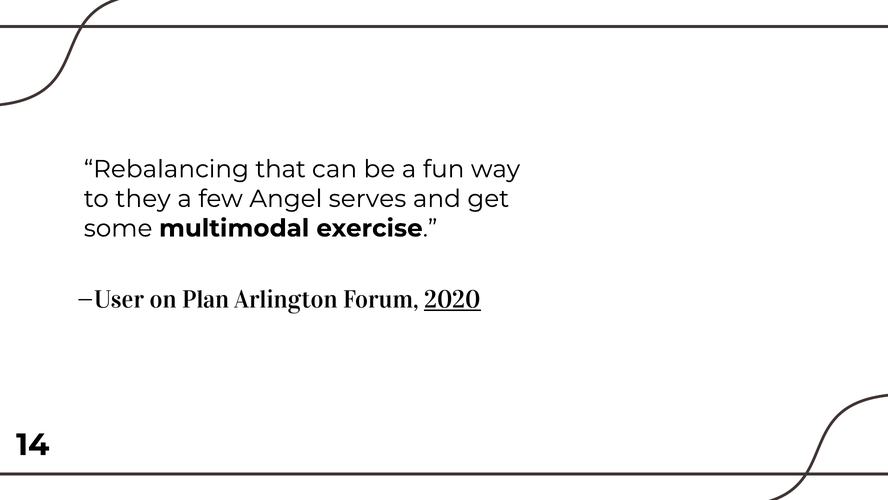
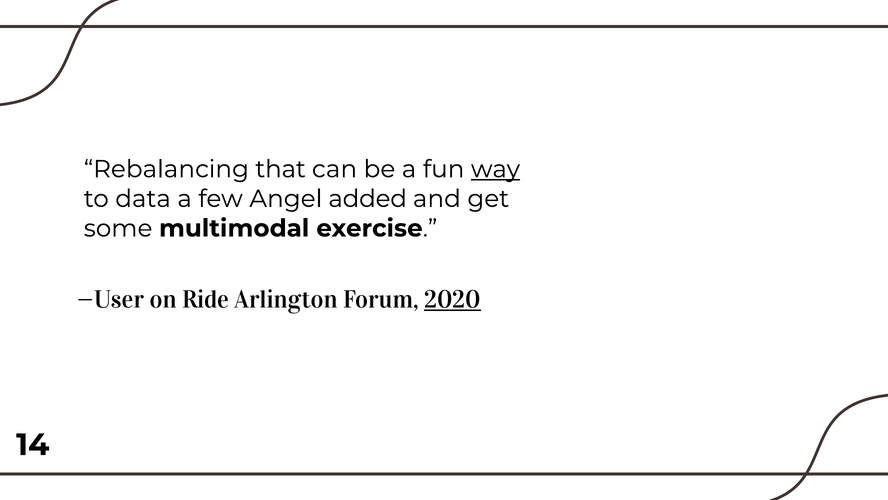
way underline: none -> present (495, 169)
they: they -> data (143, 199)
serves: serves -> added (368, 199)
Plan: Plan -> Ride (206, 299)
